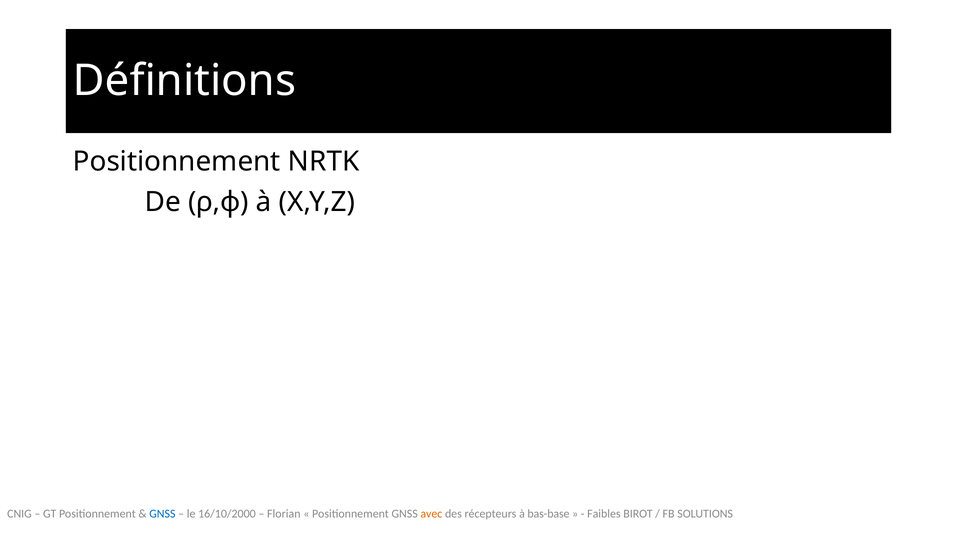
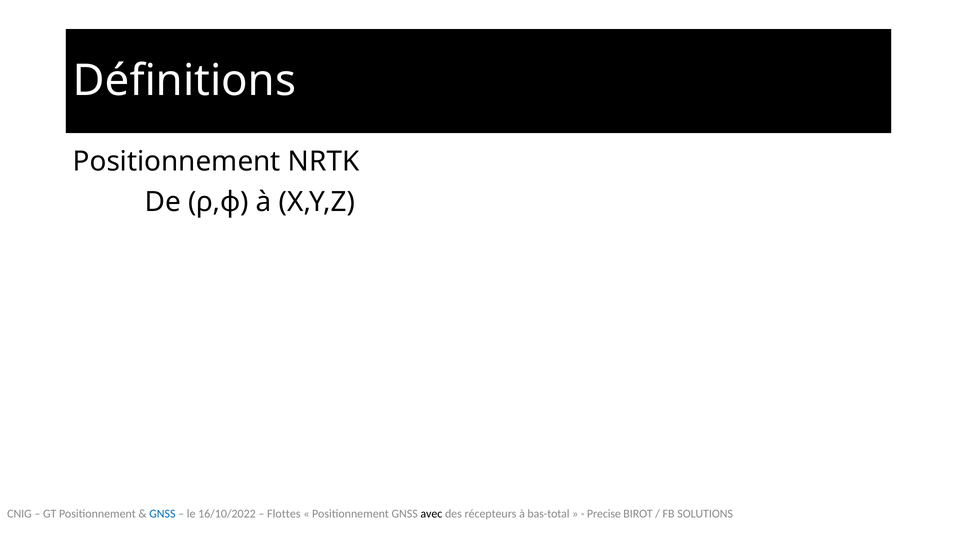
16/10/2000: 16/10/2000 -> 16/10/2022 (227, 514)
Florian: Florian -> Flottes (284, 514)
avec colour: orange -> black (431, 514)
bas-base: bas-base -> bas-total (548, 514)
Faibles: Faibles -> Precise (604, 514)
